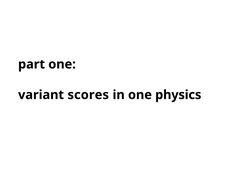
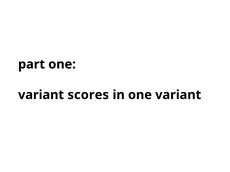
in one physics: physics -> variant (178, 95)
